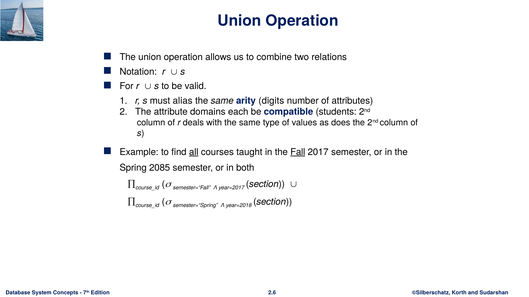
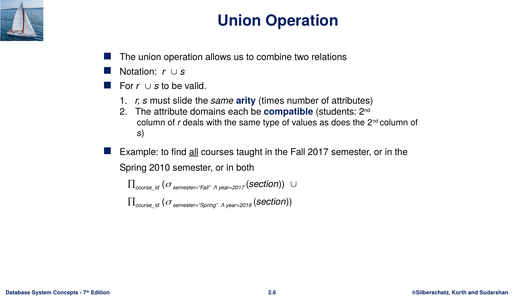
alias: alias -> slide (183, 101)
digits: digits -> times (271, 101)
Fall underline: present -> none (298, 152)
2085: 2085 -> 2010 (160, 168)
